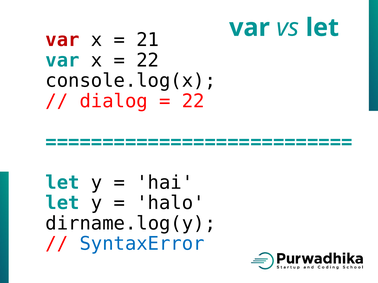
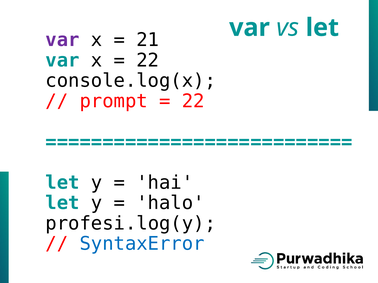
var colour: red -> purple (63, 40)
dialog: dialog -> prompt (114, 101)
dirname.log(y: dirname.log(y -> profesi.log(y (131, 224)
